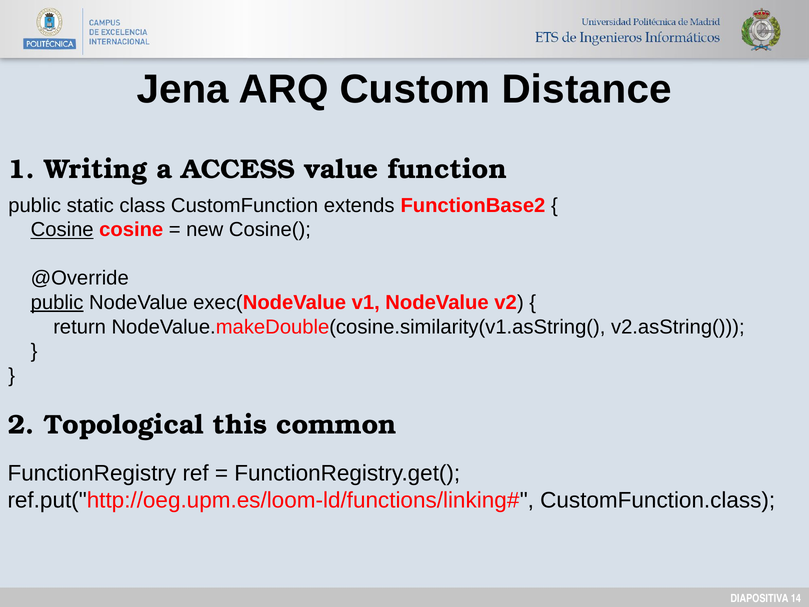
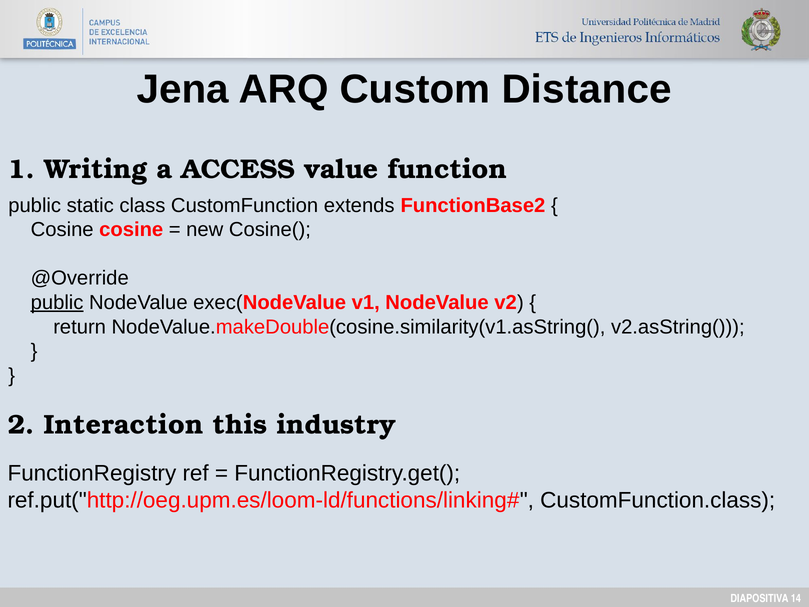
Cosine underline: present -> none (62, 230)
Topological: Topological -> Interaction (124, 425)
common: common -> industry (336, 425)
